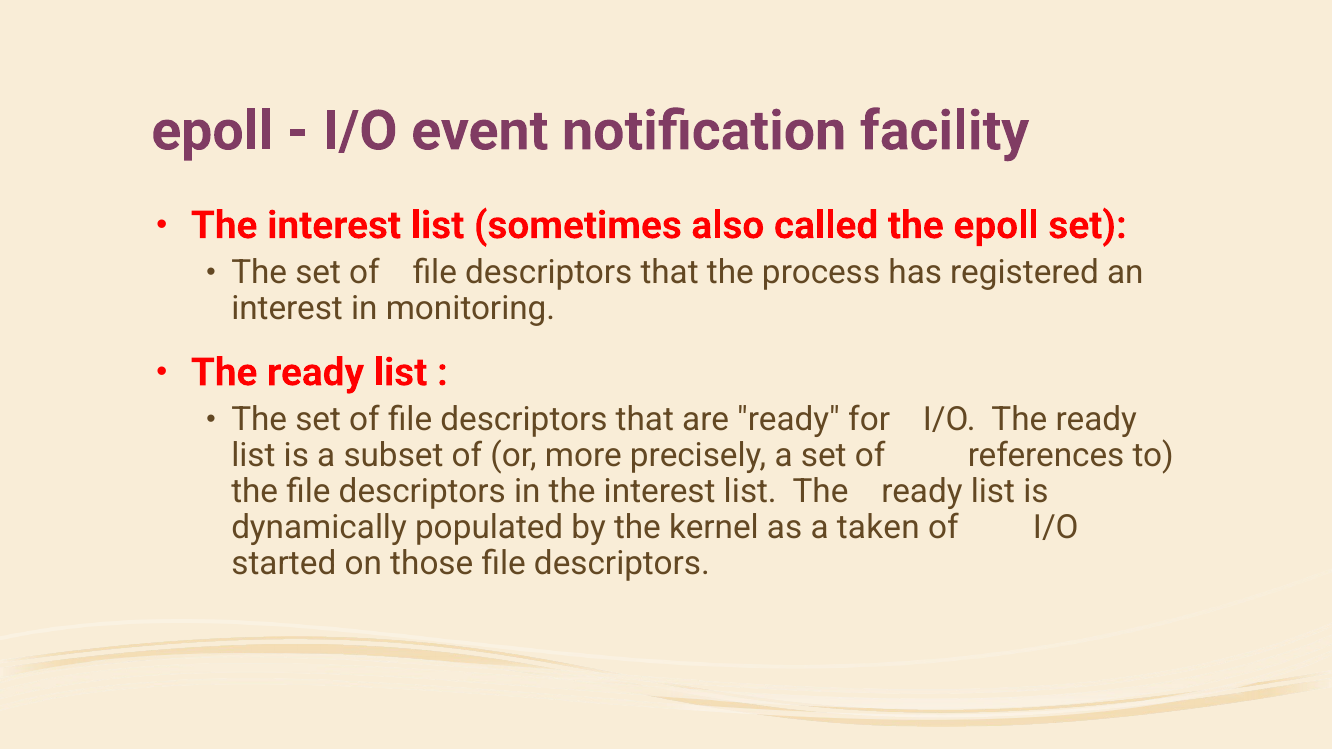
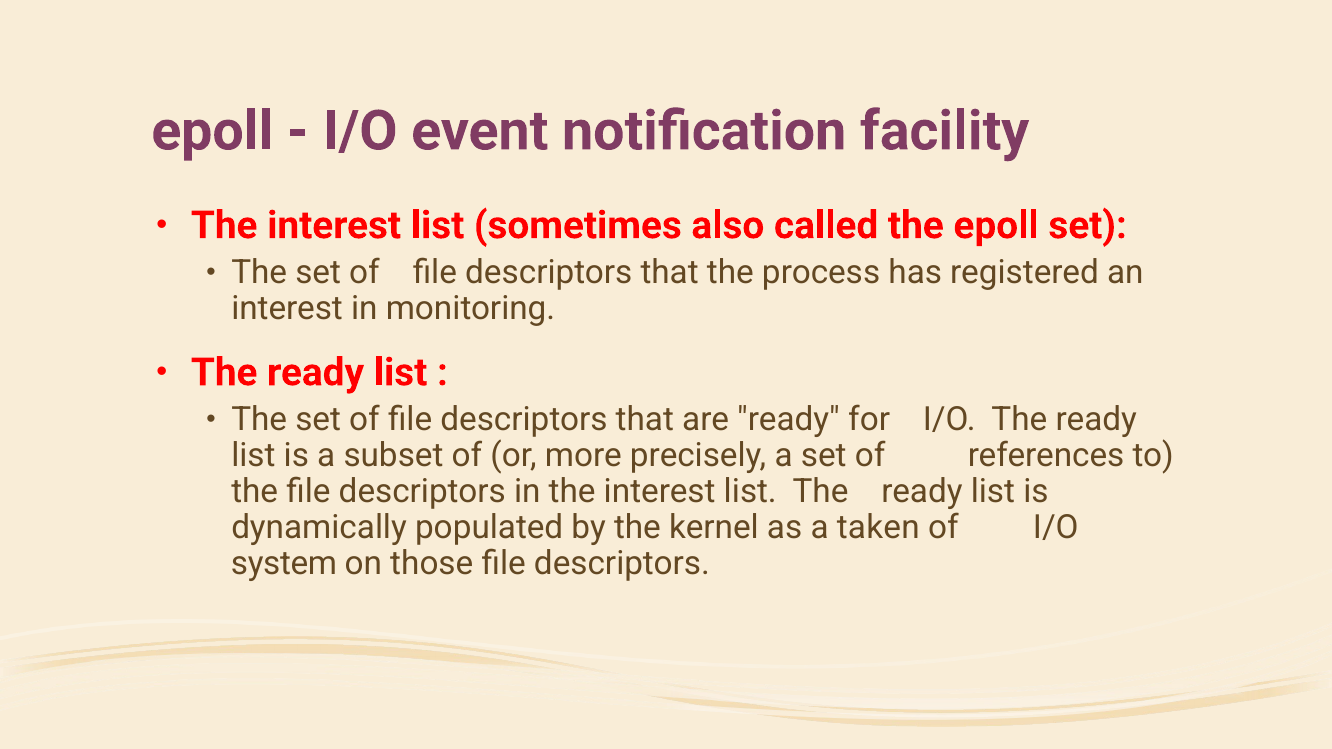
started: started -> system (284, 564)
